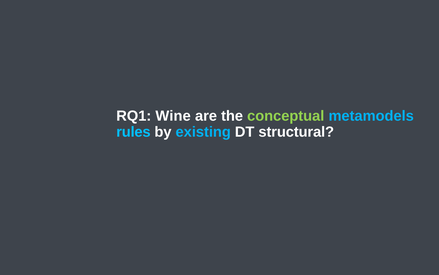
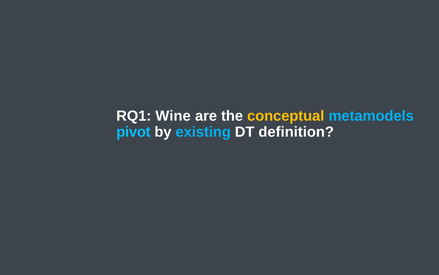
conceptual colour: light green -> yellow (286, 116)
rules: rules -> pivot (133, 132)
structural: structural -> definition (296, 132)
